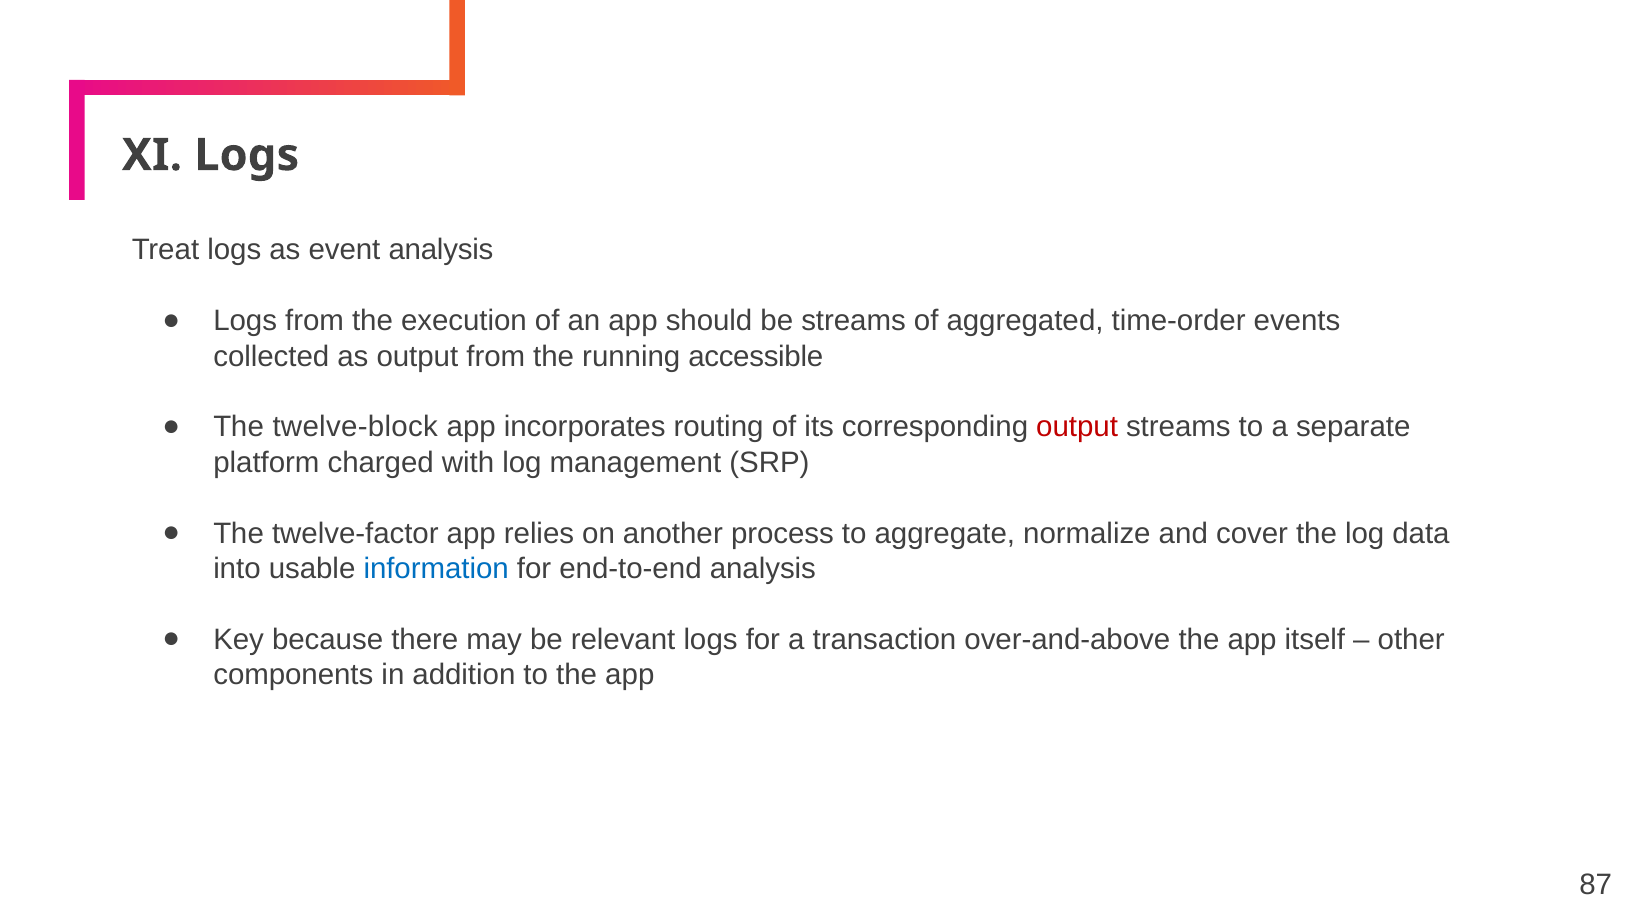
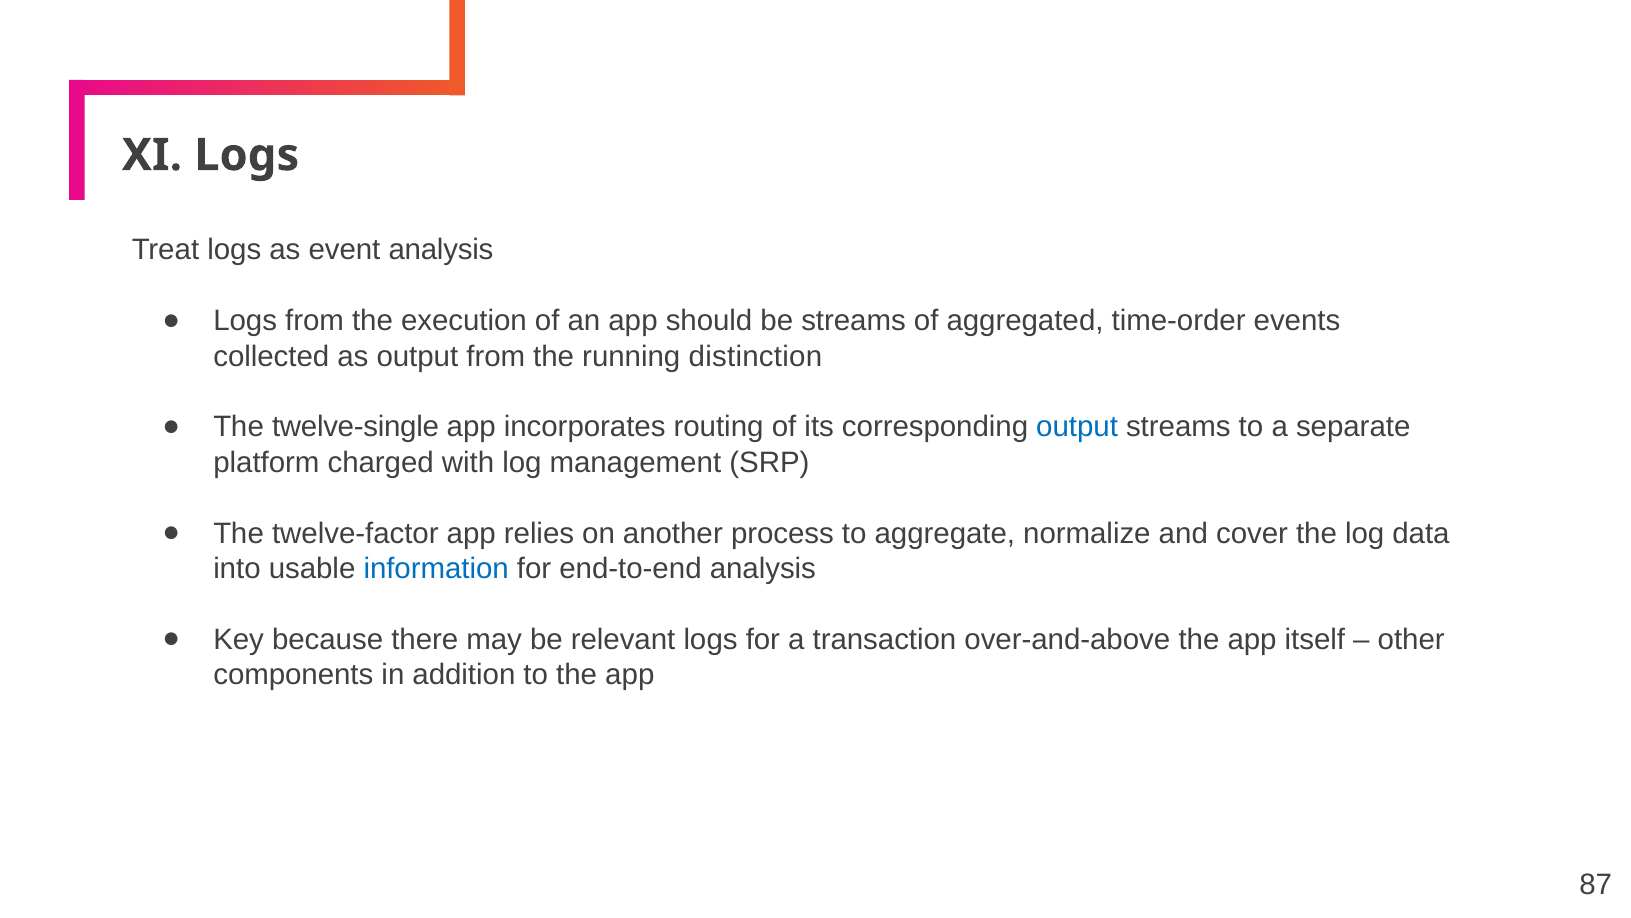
accessible: accessible -> distinction (755, 356)
twelve-block: twelve-block -> twelve-single (355, 427)
output colour: red -> blue (1077, 427)
